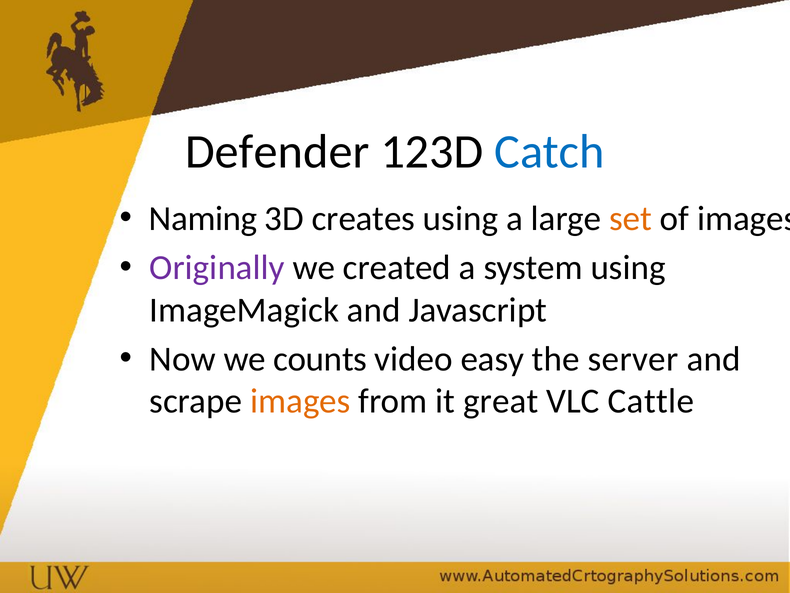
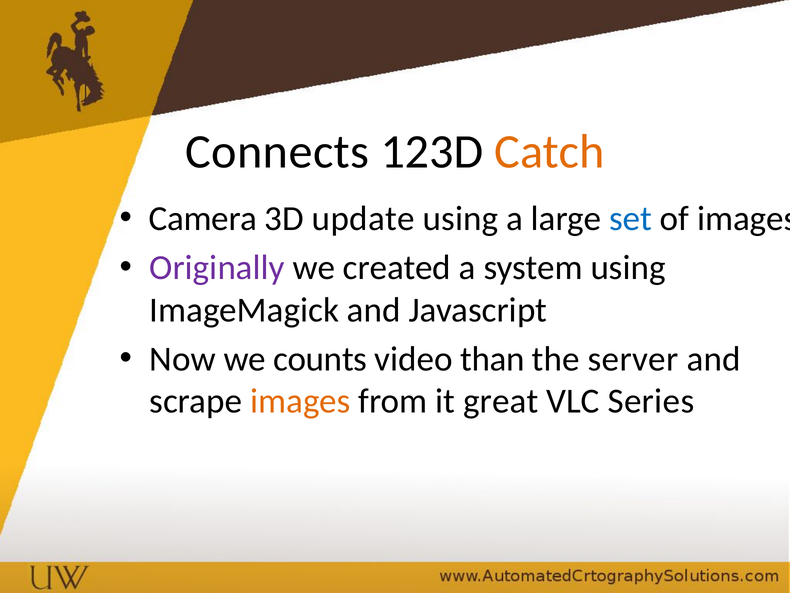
Defender: Defender -> Connects (277, 151)
Catch colour: blue -> orange (549, 151)
Naming: Naming -> Camera (203, 218)
creates: creates -> update (363, 218)
set colour: orange -> blue (631, 218)
easy: easy -> than (492, 359)
Cattle: Cattle -> Series (651, 401)
